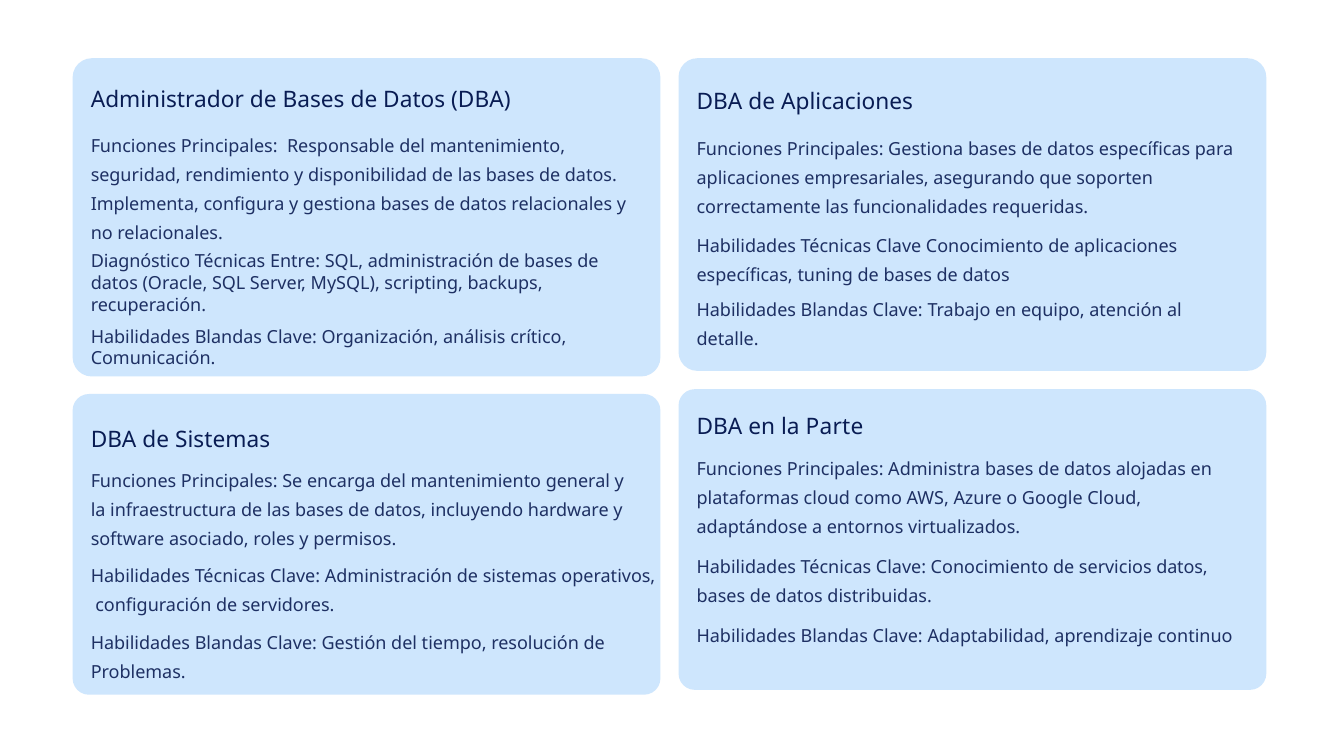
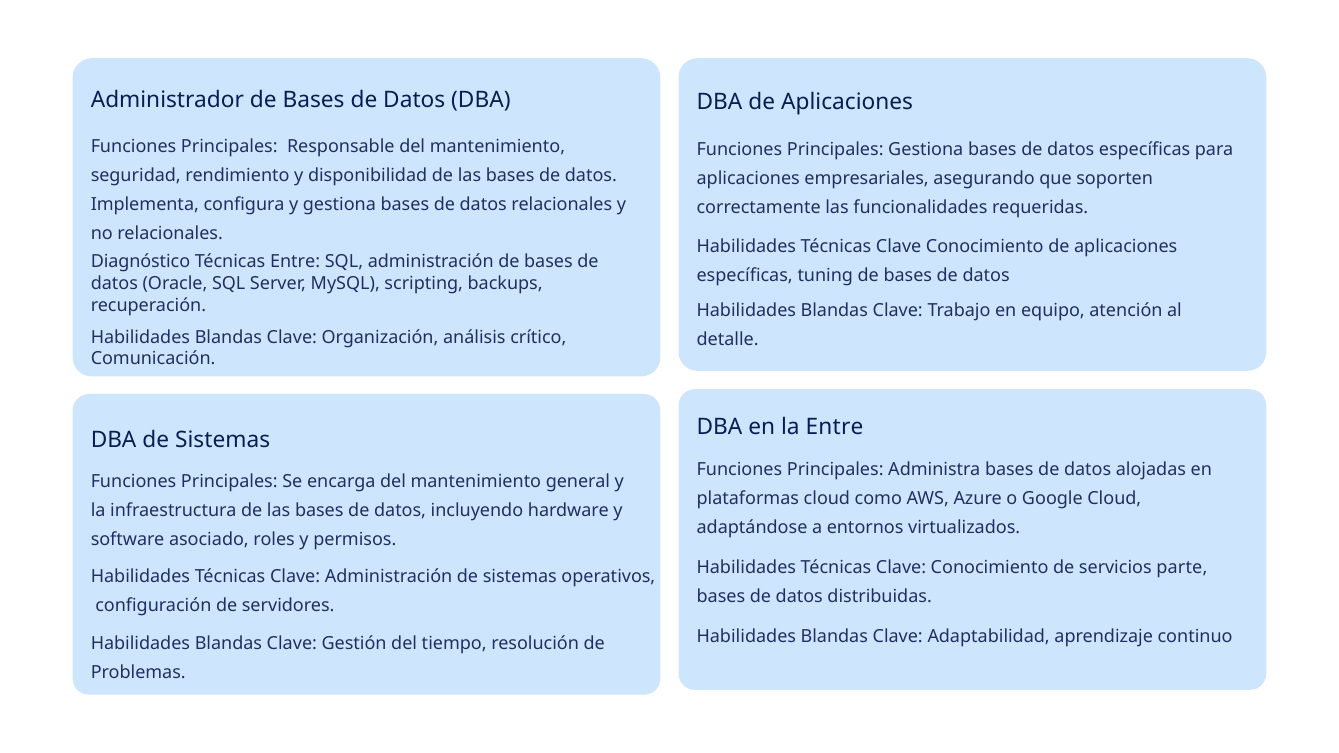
la Parte: Parte -> Entre (835, 427)
servicios datos: datos -> parte (1182, 568)
